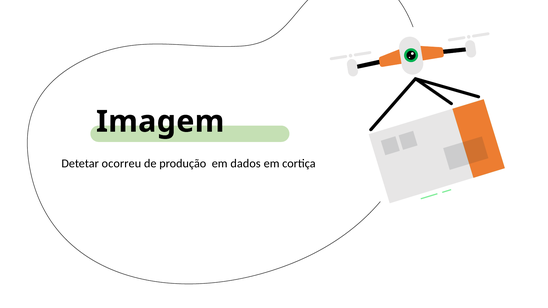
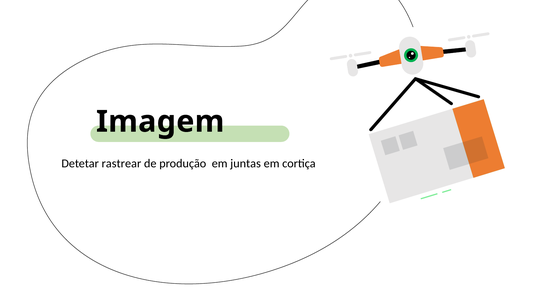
ocorreu: ocorreu -> rastrear (121, 164)
dados: dados -> juntas (246, 164)
